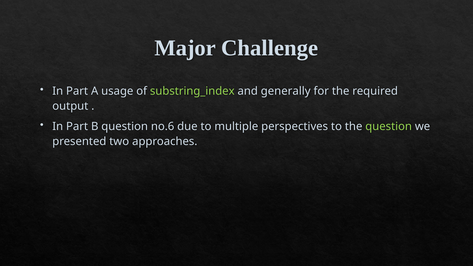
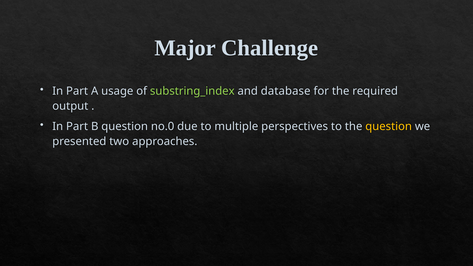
generally: generally -> database (286, 91)
no.6: no.6 -> no.0 (163, 126)
question colour: light green -> yellow (389, 126)
